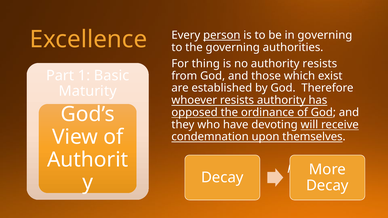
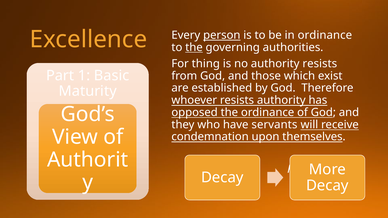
in governing: governing -> ordinance (325, 35)
the underline: none -> present (194, 47)
devoting: devoting -> servants (274, 125)
